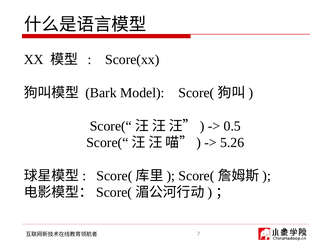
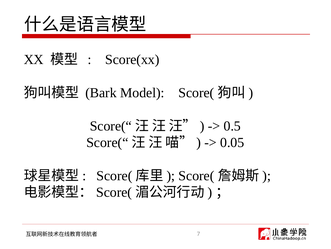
5.26: 5.26 -> 0.05 (232, 142)
